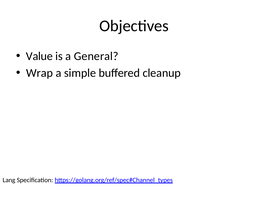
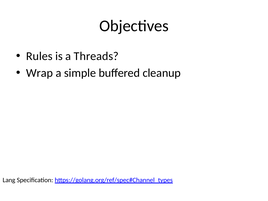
Value: Value -> Rules (39, 56)
General: General -> Threads (96, 56)
